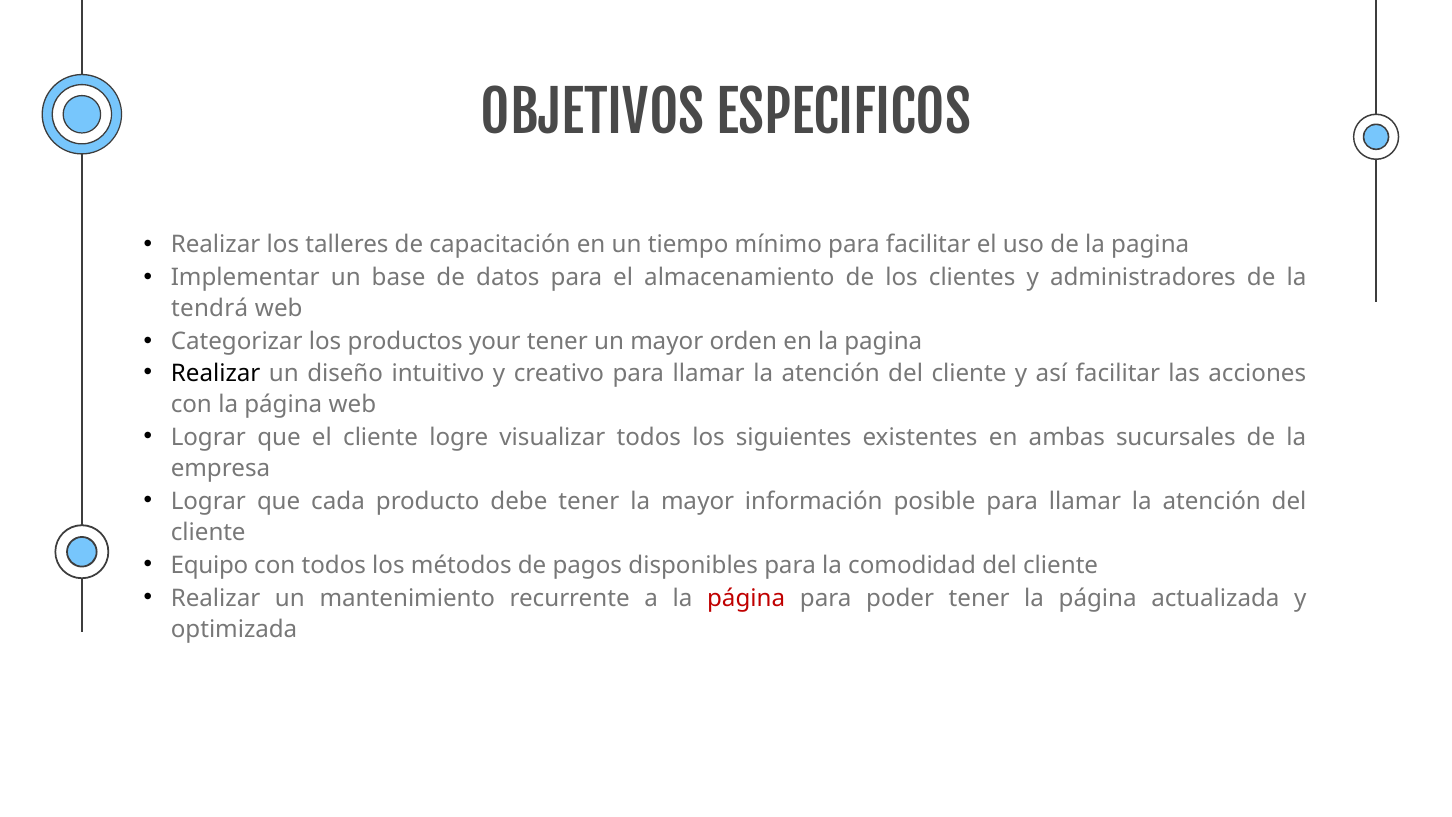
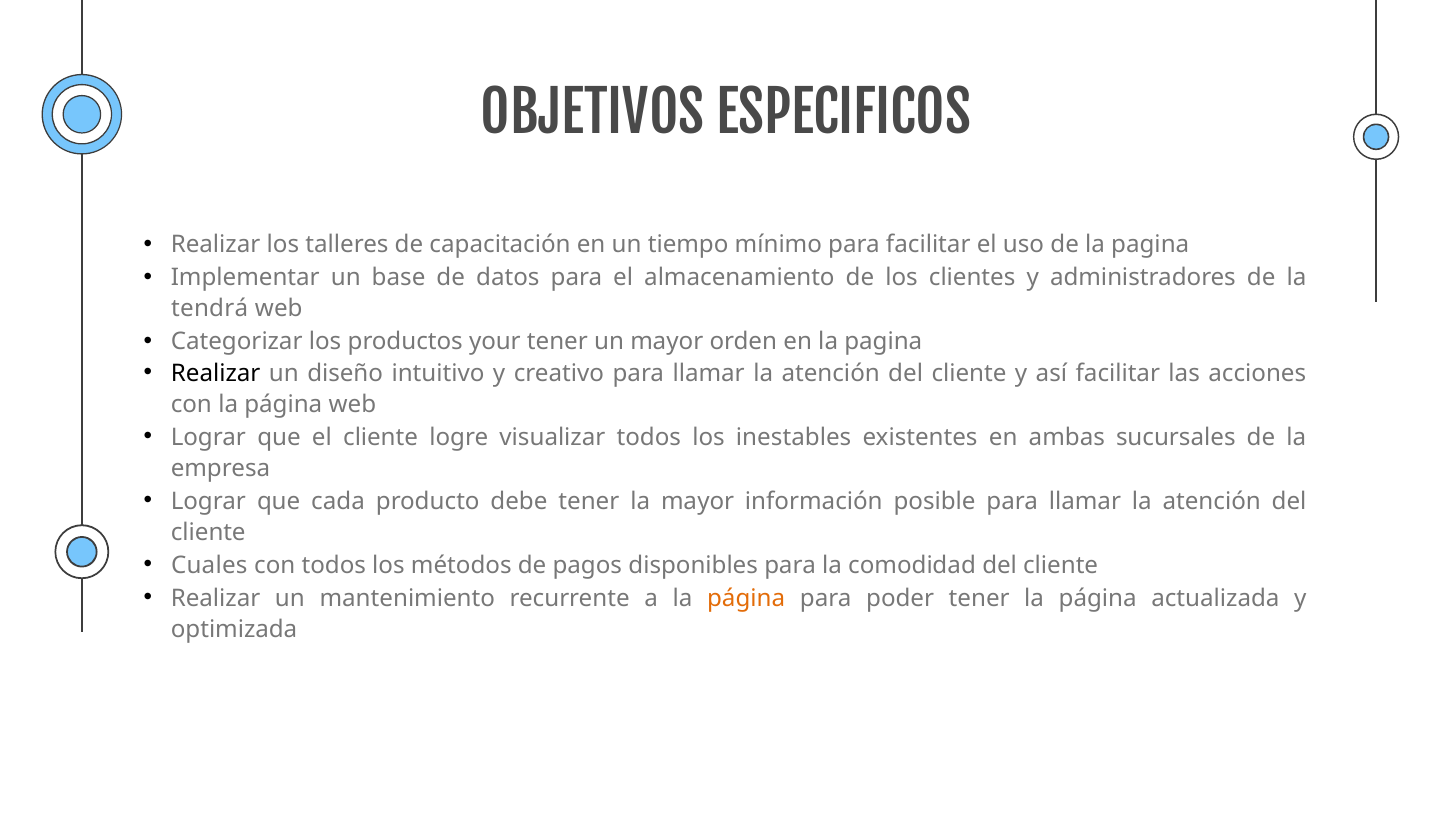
siguientes: siguientes -> inestables (794, 437)
Equipo: Equipo -> Cuales (209, 565)
página colour: red -> orange (746, 598)
